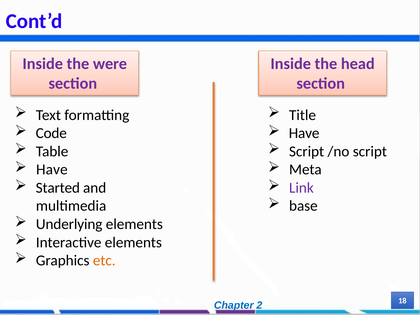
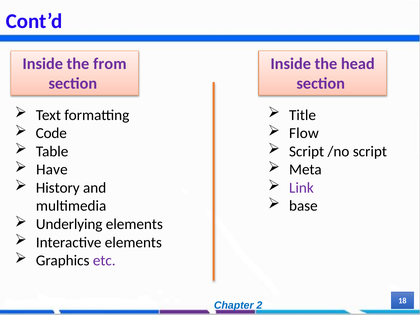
were: were -> from (110, 64)
Have: Have -> Flow (304, 133)
Started: Started -> History (58, 188)
etc colour: orange -> purple (104, 261)
